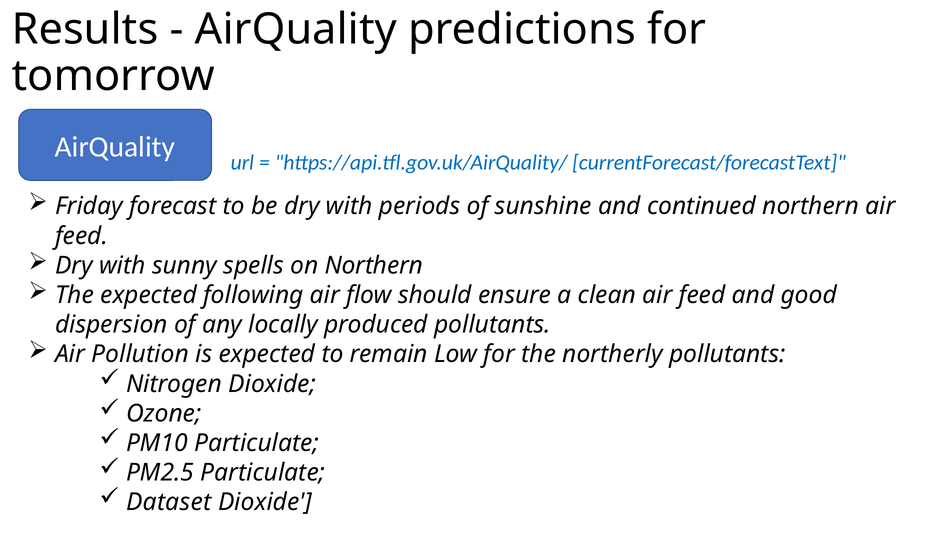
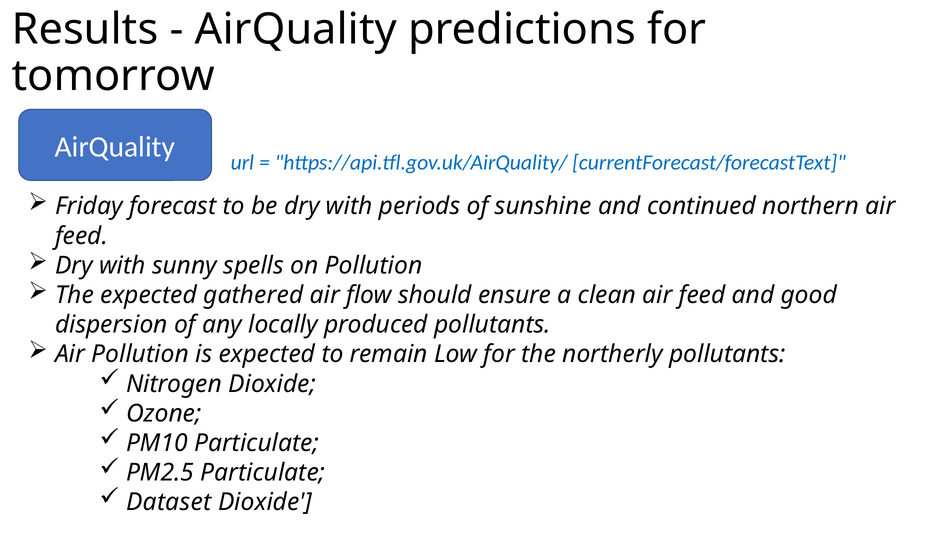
on Northern: Northern -> Pollution (374, 265)
following: following -> gathered (253, 295)
